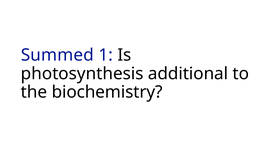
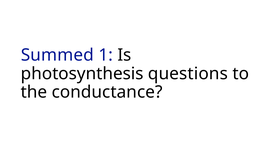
additional: additional -> questions (188, 74)
biochemistry: biochemistry -> conductance (107, 92)
